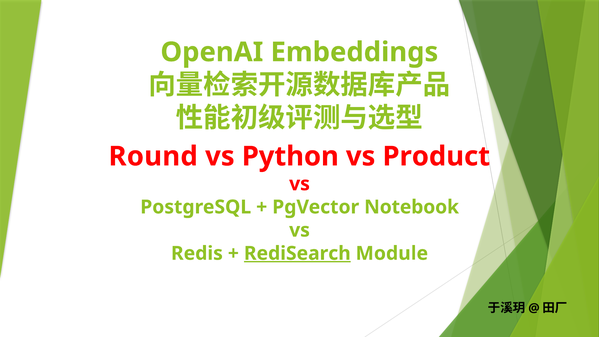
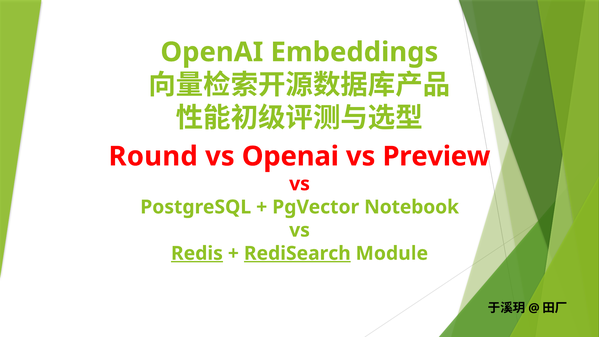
vs Python: Python -> Openai (290, 156)
Product: Product -> Preview (436, 156)
Redis underline: none -> present (197, 253)
